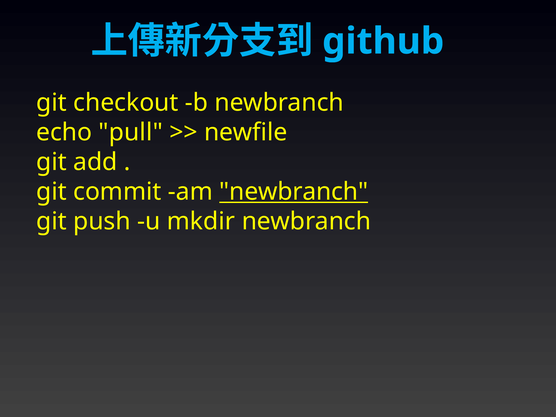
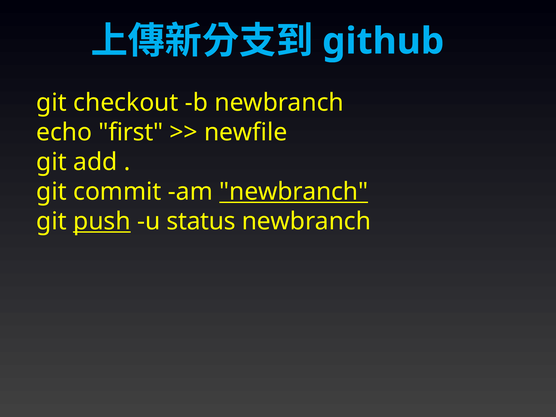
pull: pull -> first (131, 132)
push underline: none -> present (102, 221)
mkdir: mkdir -> status (201, 221)
